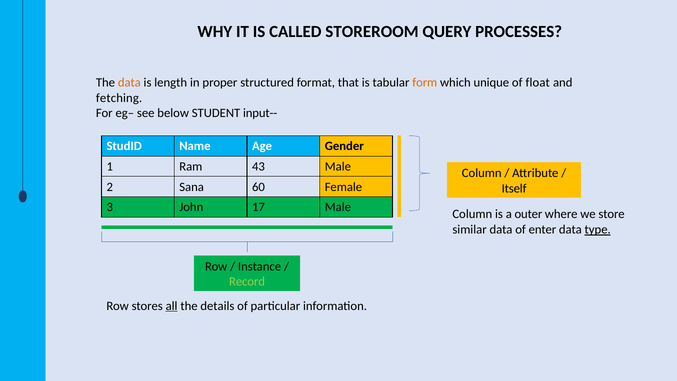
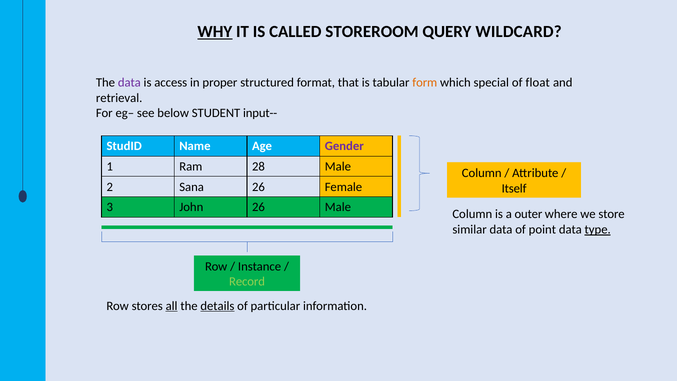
WHY underline: none -> present (215, 32)
PROCESSES: PROCESSES -> WILDCARD (519, 32)
data colour: orange -> purple (129, 83)
length: length -> access (171, 83)
unique: unique -> special (491, 83)
fetching: fetching -> retrieval (119, 98)
Gender colour: black -> purple (344, 146)
43: 43 -> 28 (258, 166)
Sana 60: 60 -> 26 (258, 187)
John 17: 17 -> 26 (258, 207)
enter: enter -> point (542, 229)
details underline: none -> present (217, 306)
